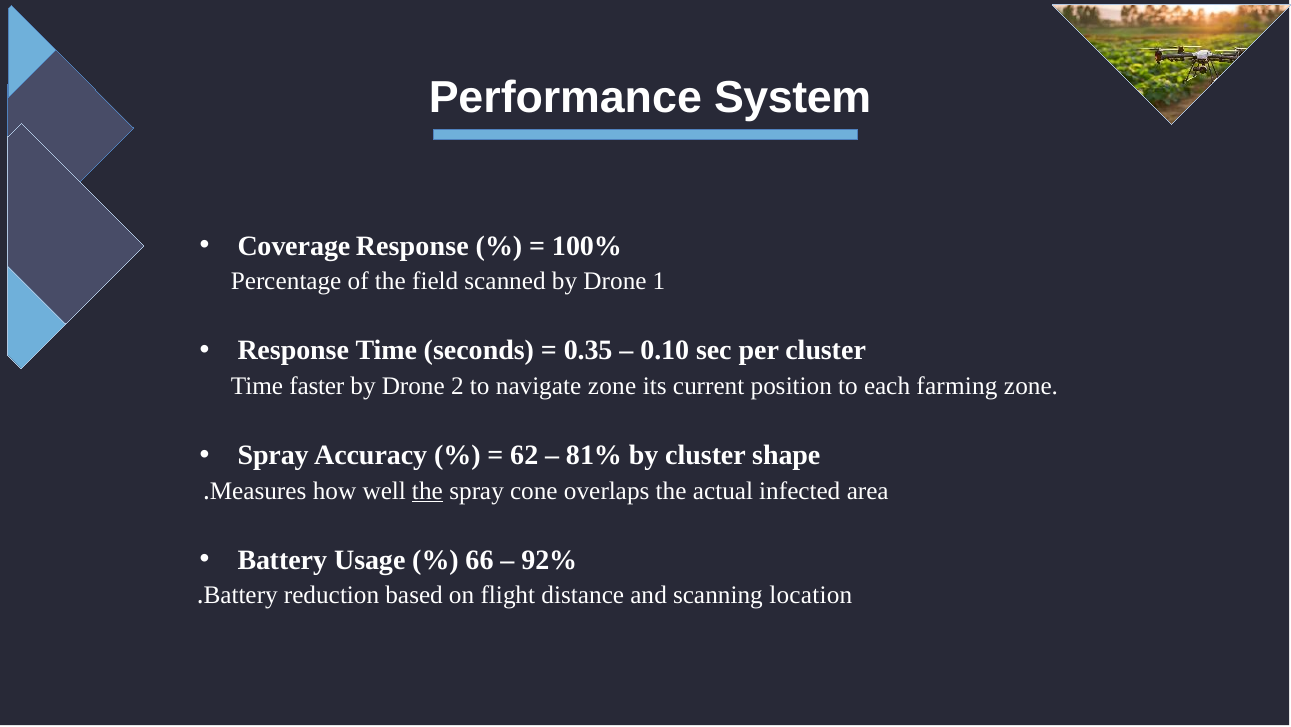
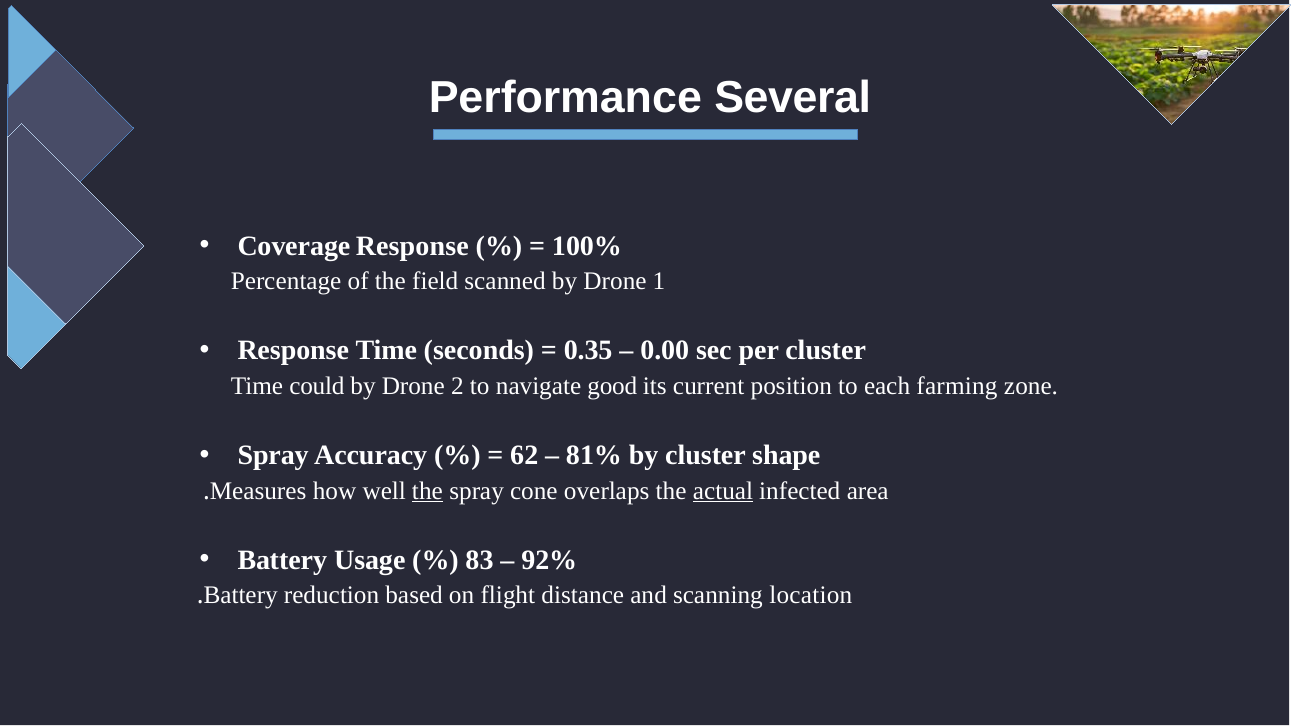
System: System -> Several (793, 98)
0.10: 0.10 -> 0.00 (665, 351)
faster: faster -> could (317, 386)
navigate zone: zone -> good (612, 386)
actual underline: none -> present (723, 491)
66: 66 -> 83 (480, 560)
